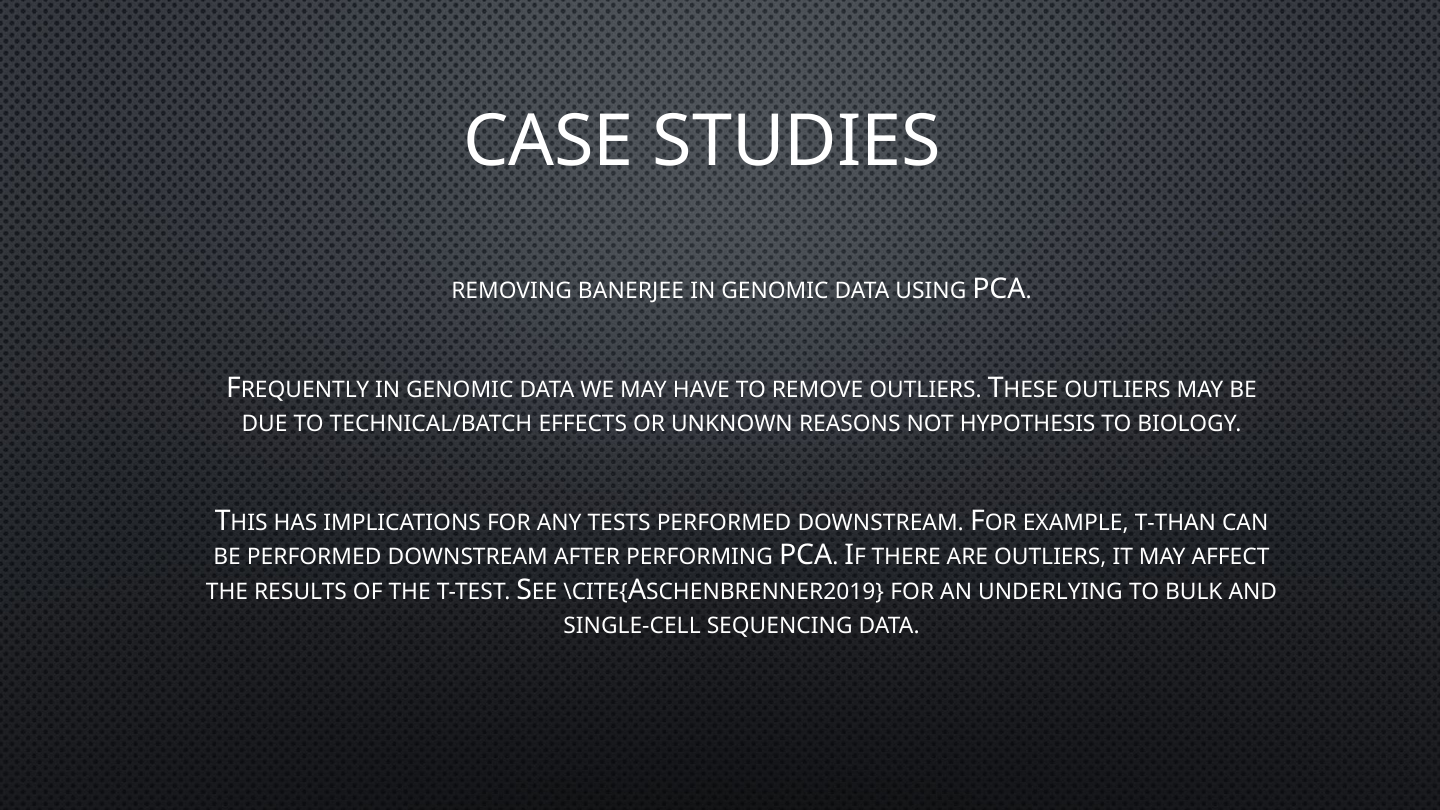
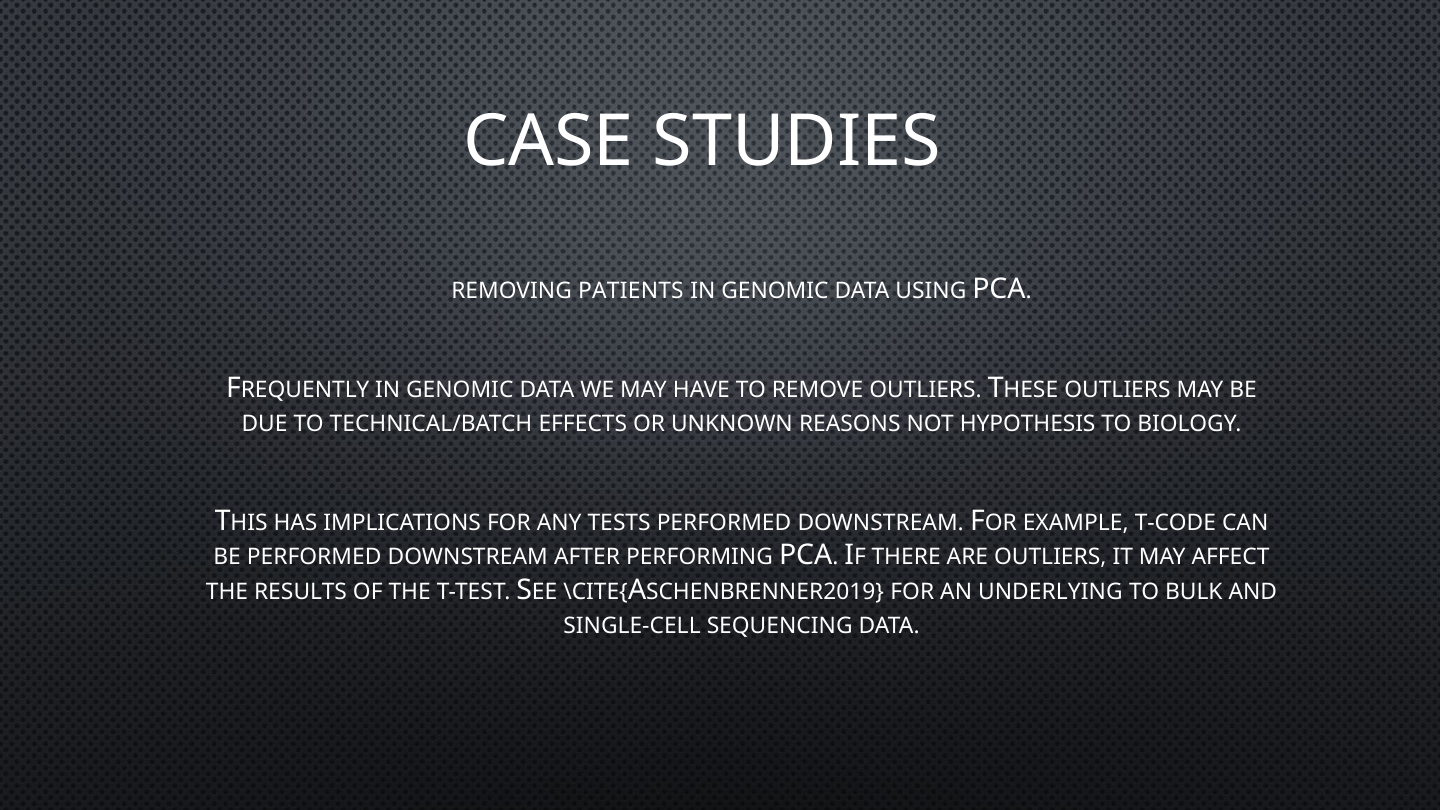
BANERJEE: BANERJEE -> PATIENTS (631, 291)
T-THAN: T-THAN -> T-CODE (1175, 523)
